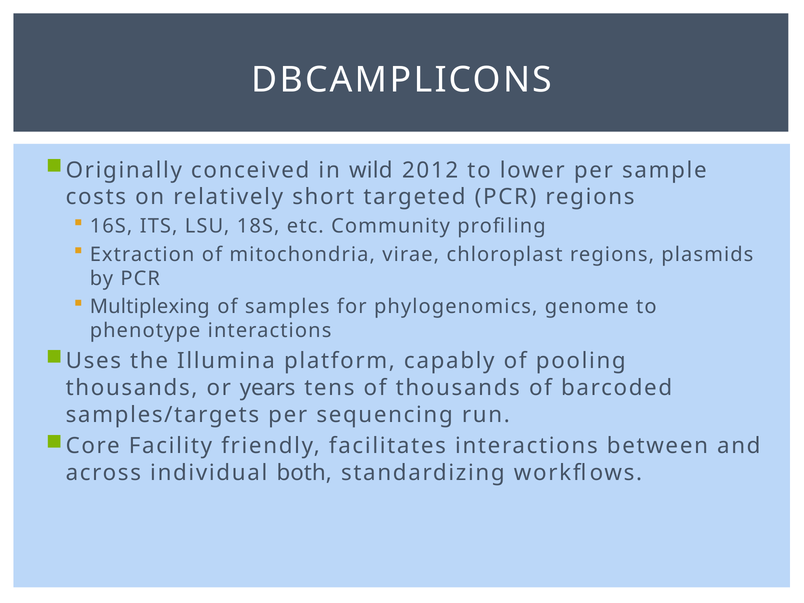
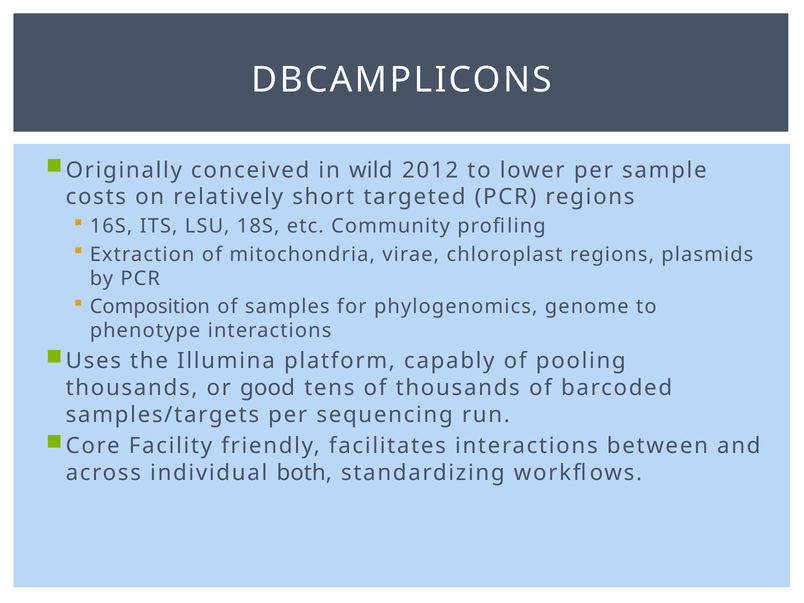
Multiplexing: Multiplexing -> Composition (150, 307)
years: years -> good (267, 388)
